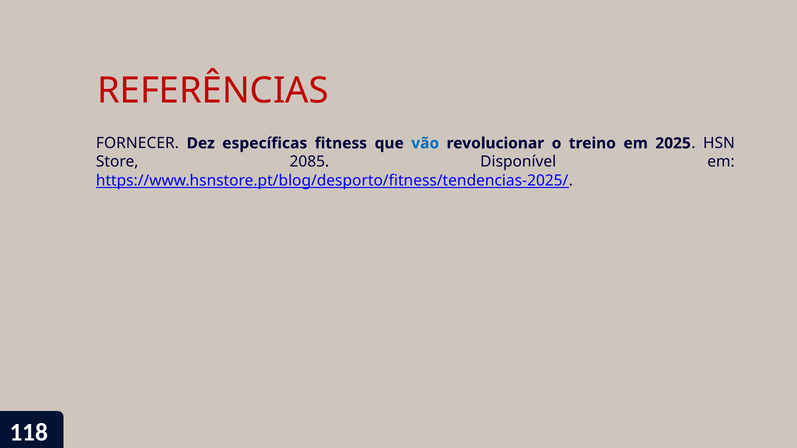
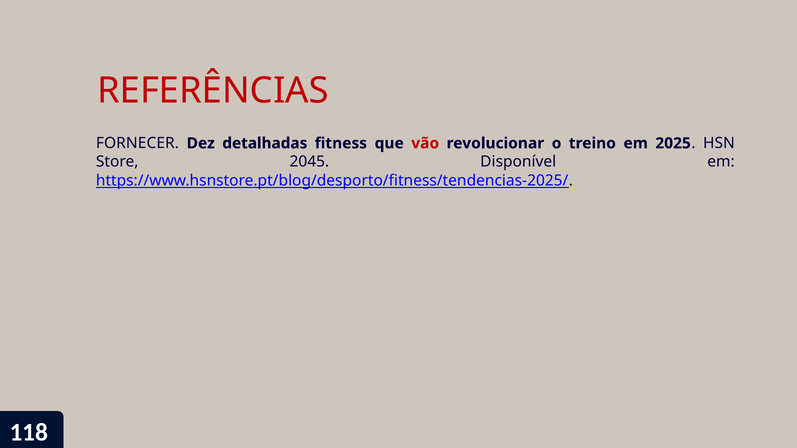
específicas: específicas -> detalhadas (265, 143)
vão colour: blue -> red (425, 143)
2085: 2085 -> 2045 (309, 162)
